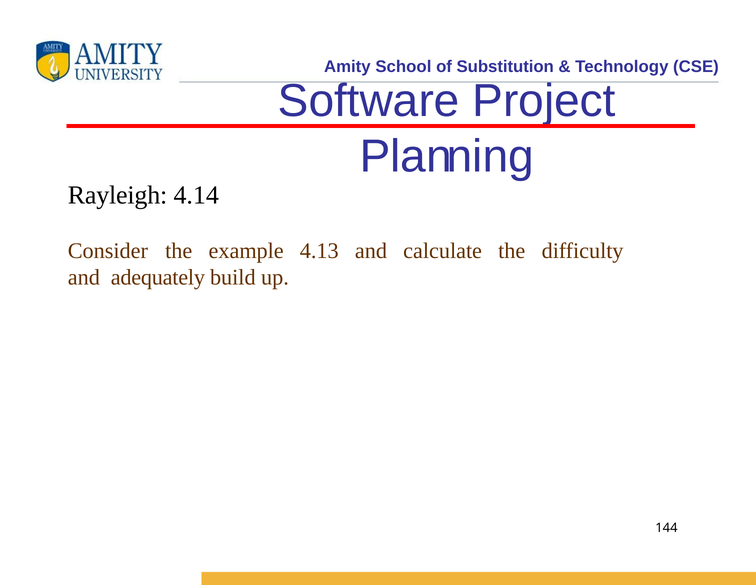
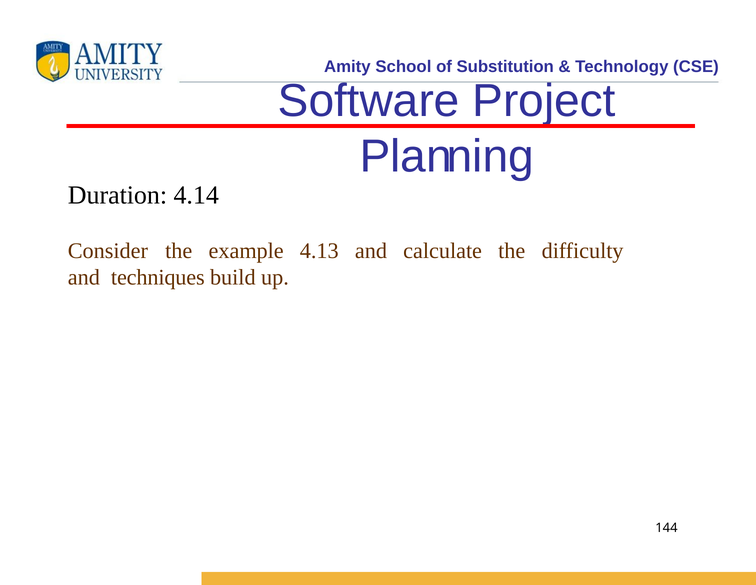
Rayleigh: Rayleigh -> Duration (117, 195)
adequately: adequately -> techniques (158, 277)
